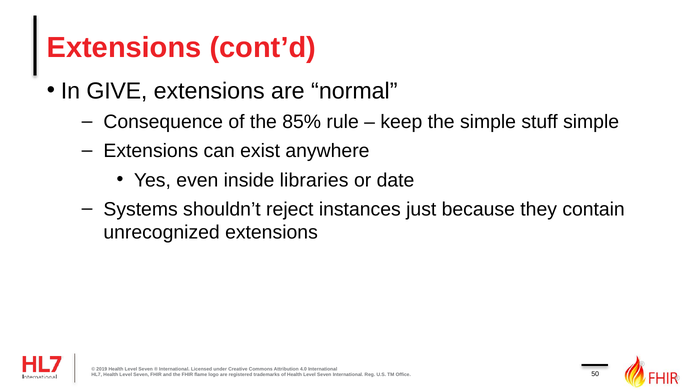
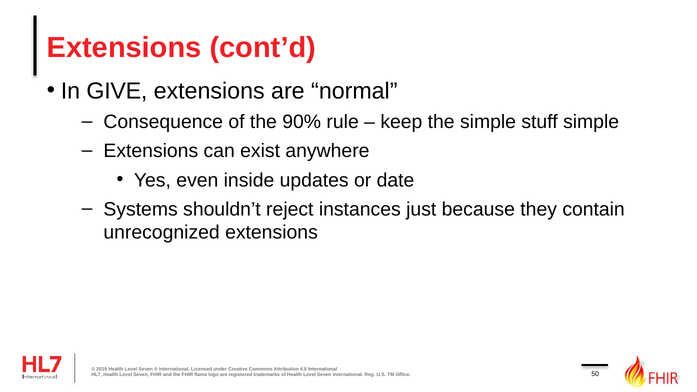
85%: 85% -> 90% (302, 122)
libraries: libraries -> updates (314, 180)
